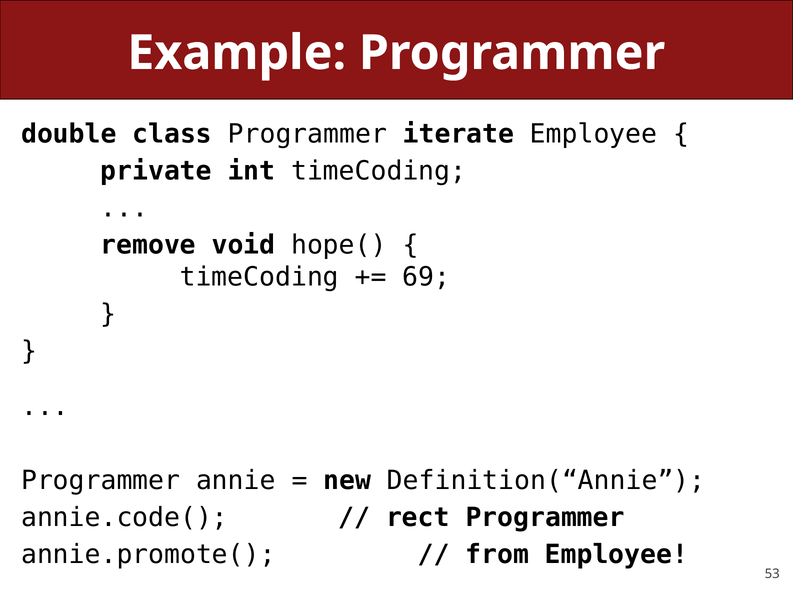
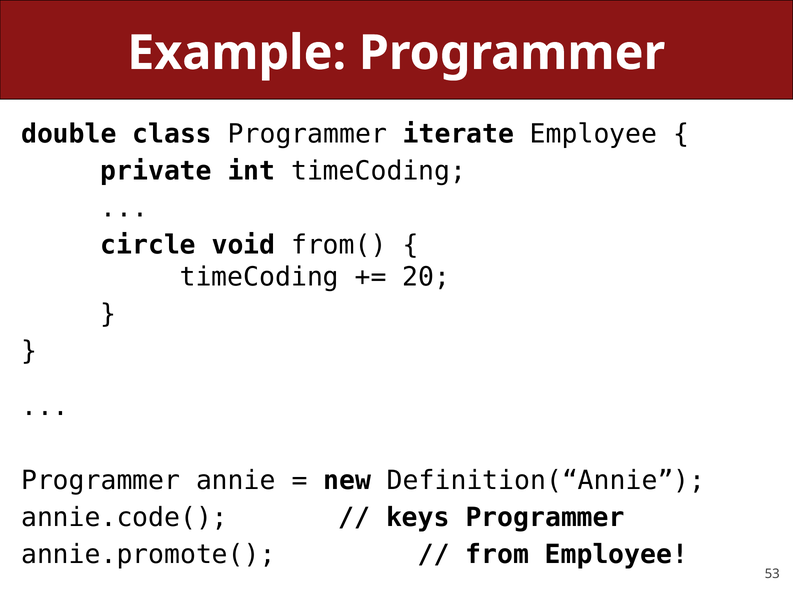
remove: remove -> circle (148, 245)
hope(: hope( -> from( (339, 245)
69: 69 -> 20 (426, 277)
rect: rect -> keys (418, 517)
